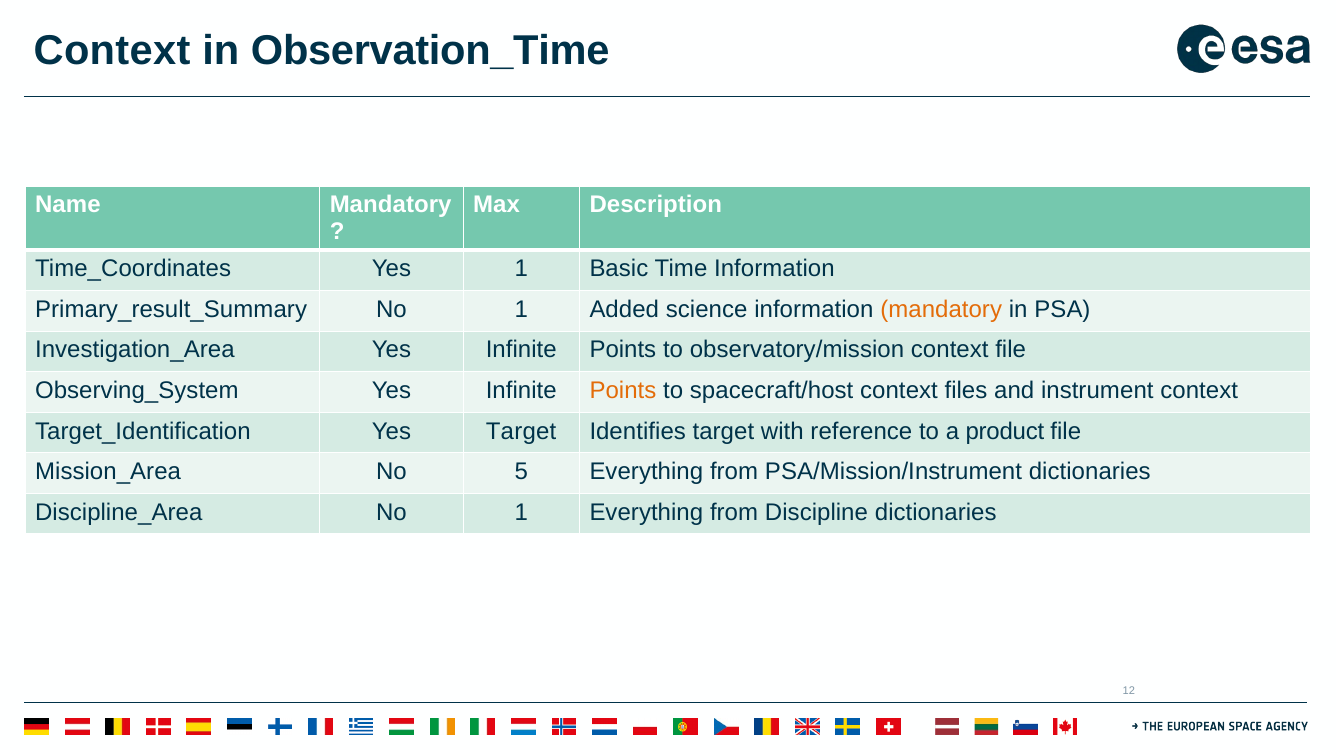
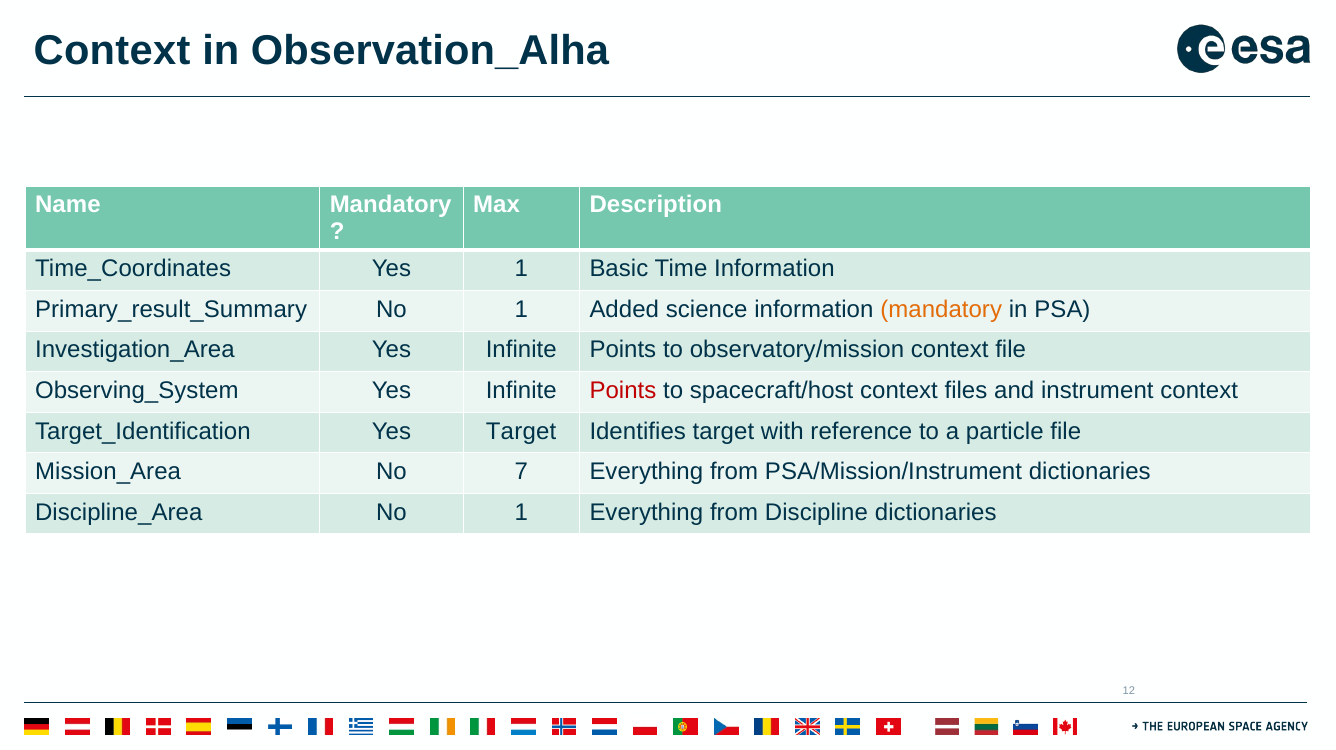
Observation_Time: Observation_Time -> Observation_Alha (430, 51)
Points colour: orange -> red (623, 390)
product: product -> particle (1005, 431)
5: 5 -> 7 (521, 471)
